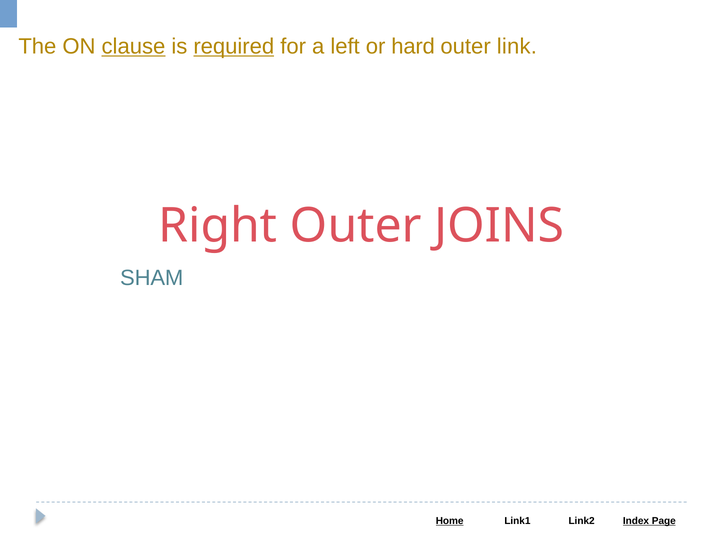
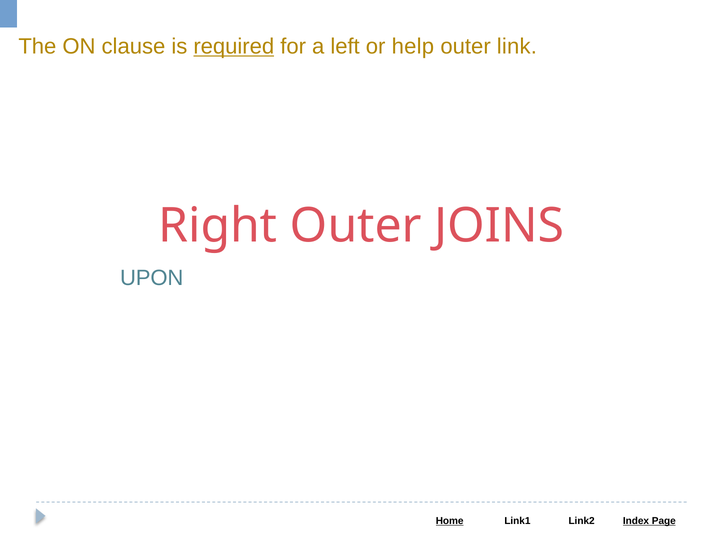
clause underline: present -> none (133, 47)
hard: hard -> help (413, 47)
SHAM: SHAM -> UPON (152, 278)
